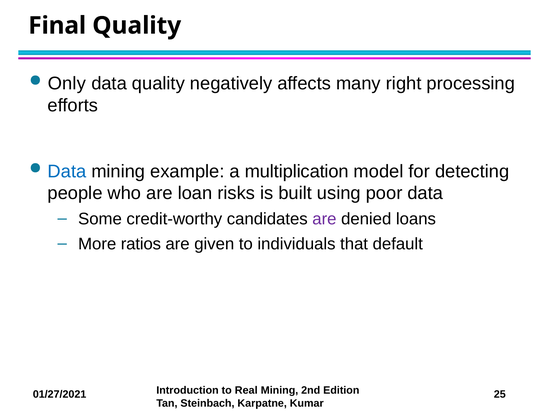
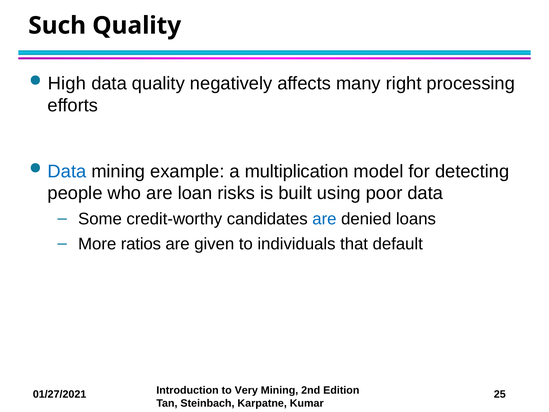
Final: Final -> Such (57, 26)
Only: Only -> High (67, 84)
are colour: purple -> blue (324, 219)
Real: Real -> Very (246, 390)
